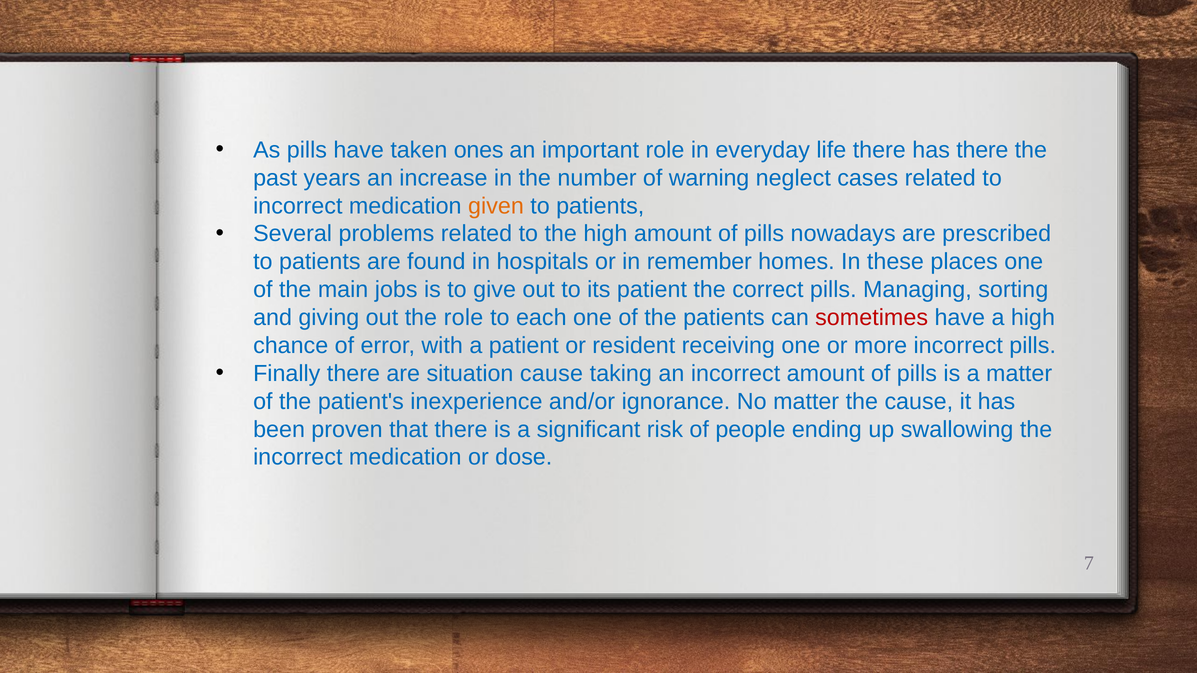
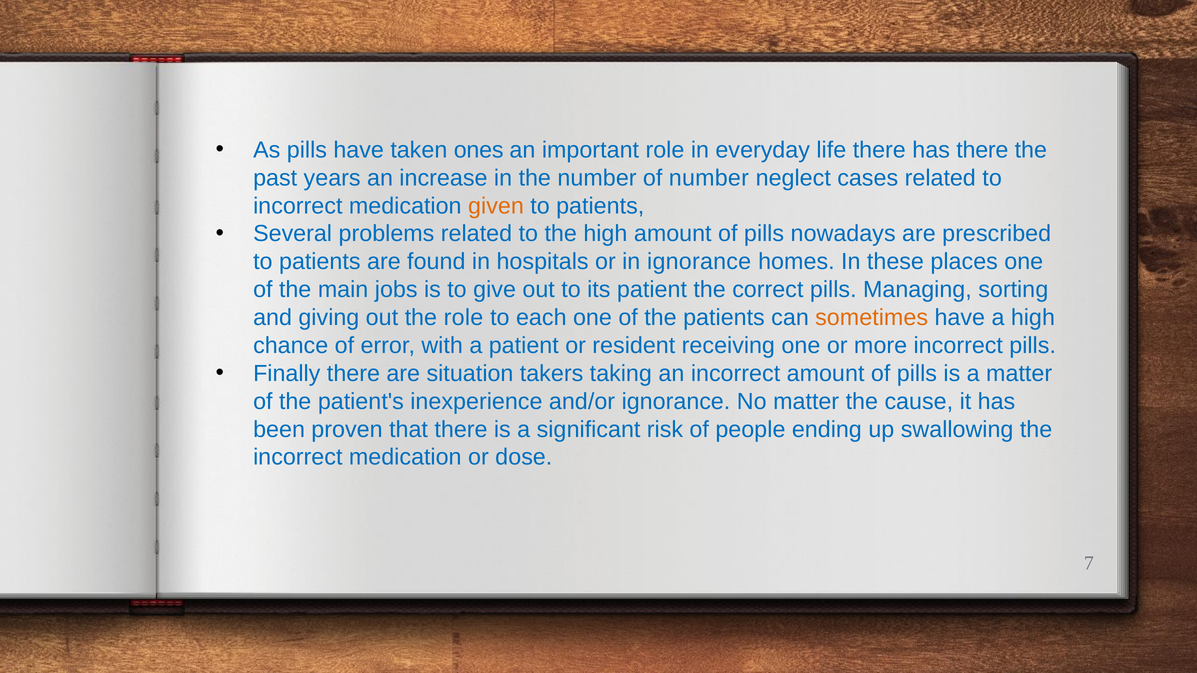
of warning: warning -> number (709, 178)
in remember: remember -> ignorance (699, 262)
sometimes colour: red -> orange (872, 318)
situation cause: cause -> takers (552, 374)
